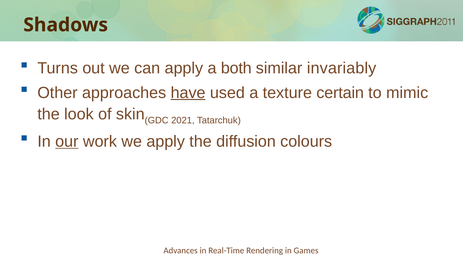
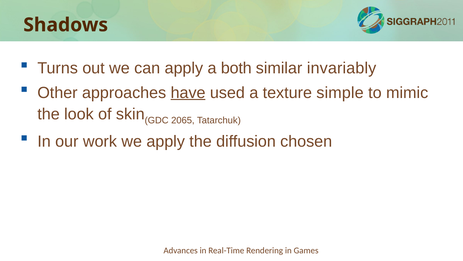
certain: certain -> simple (340, 93)
2021: 2021 -> 2065 (183, 120)
our underline: present -> none (67, 141)
colours: colours -> chosen (306, 141)
